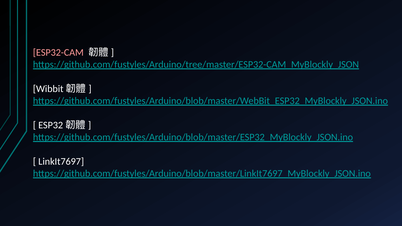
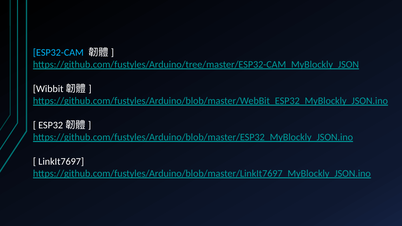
ESP32-CAM colour: pink -> light blue (58, 52)
